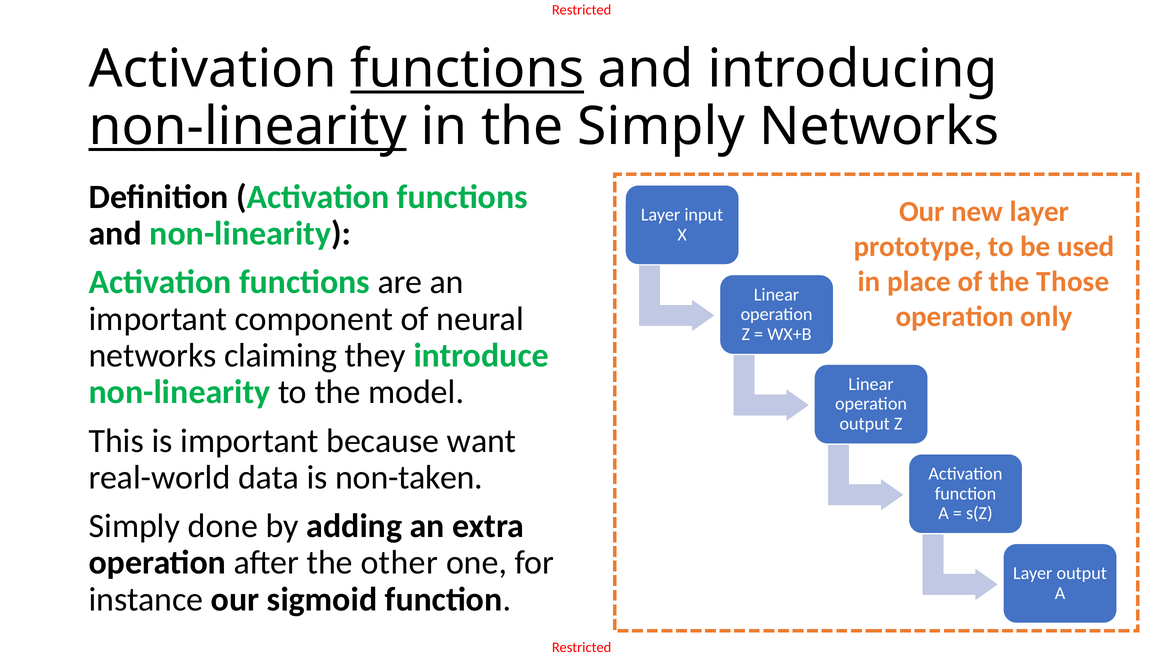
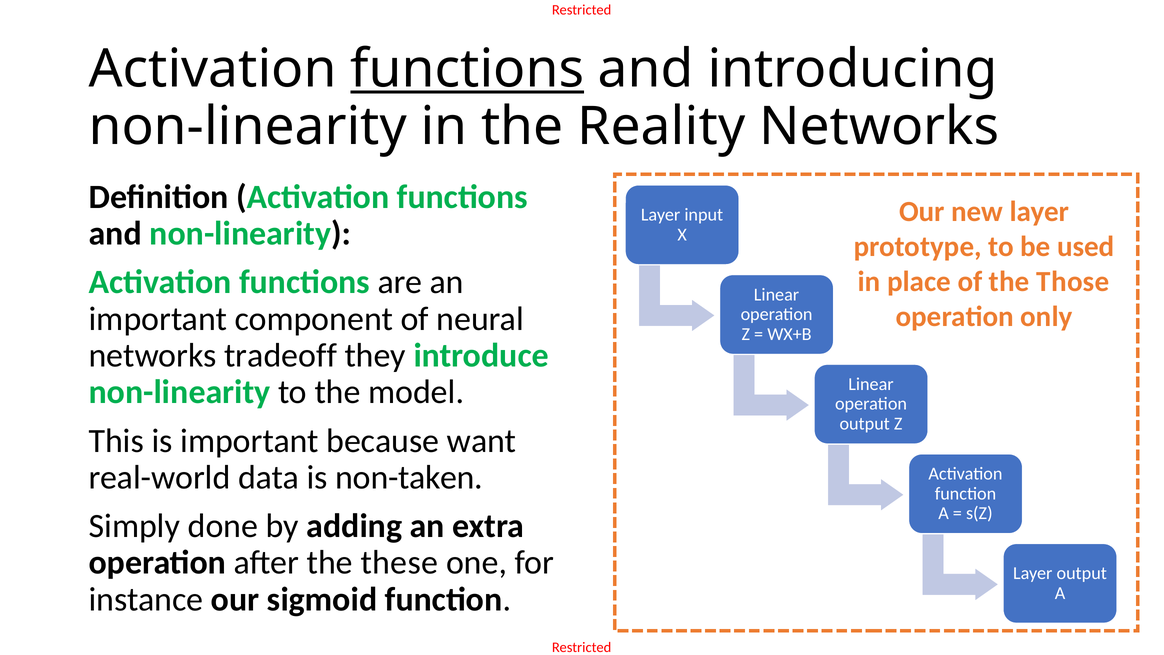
non-linearity underline: present -> none (248, 127)
the Simply: Simply -> Reality (661, 127)
claiming: claiming -> tradeoff (281, 355)
other: other -> these (399, 563)
